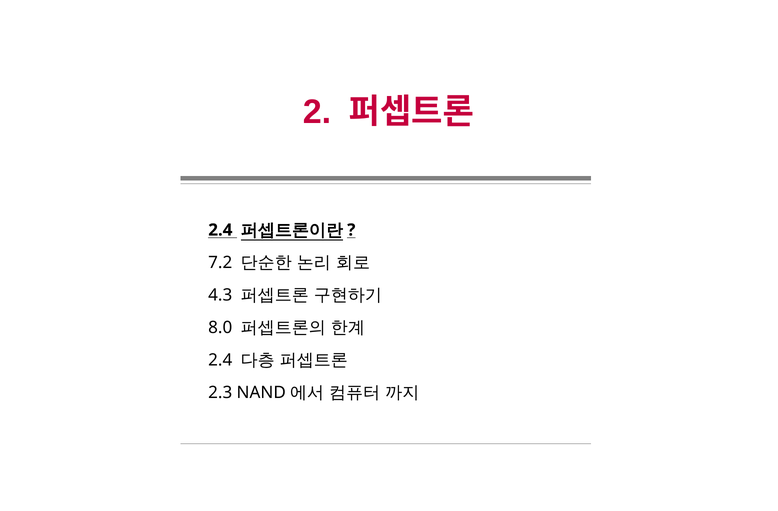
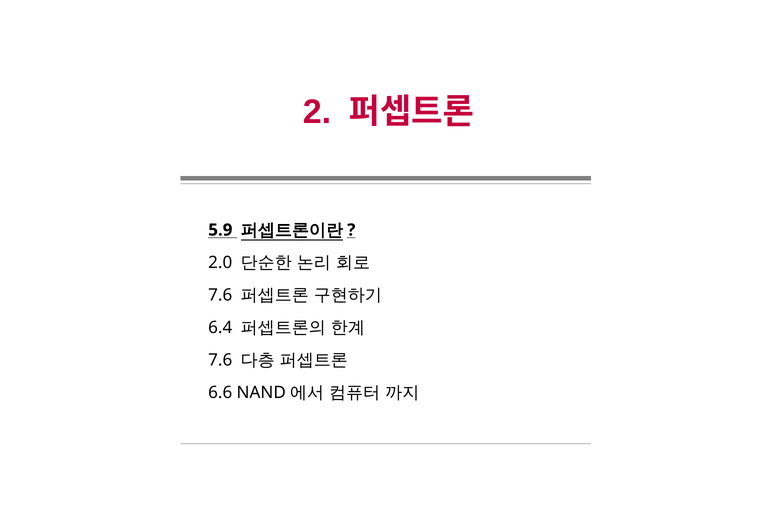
2.4: 2.4 -> 5.9 (220, 230)
7.2: 7.2 -> 2.0 (220, 263)
4.3: 4.3 -> 7.6 (220, 295)
8.0: 8.0 -> 6.4 (220, 328)
2.4: 2.4 -> 7.6 (220, 360)
2.3: 2.3 -> 6.6 (220, 393)
